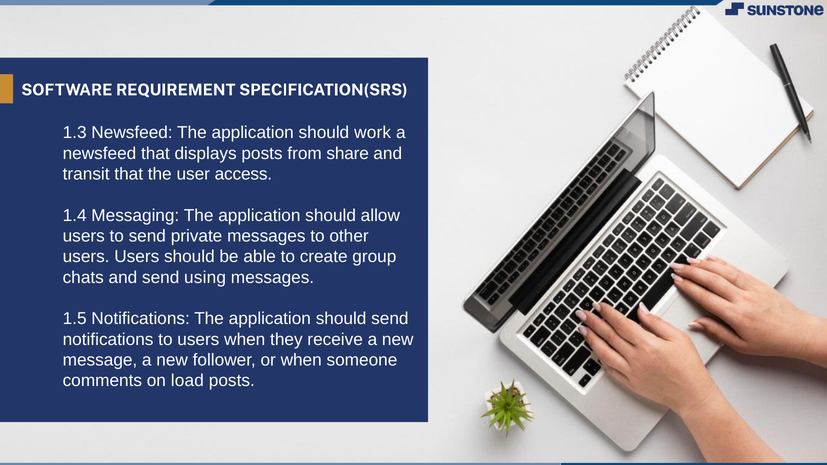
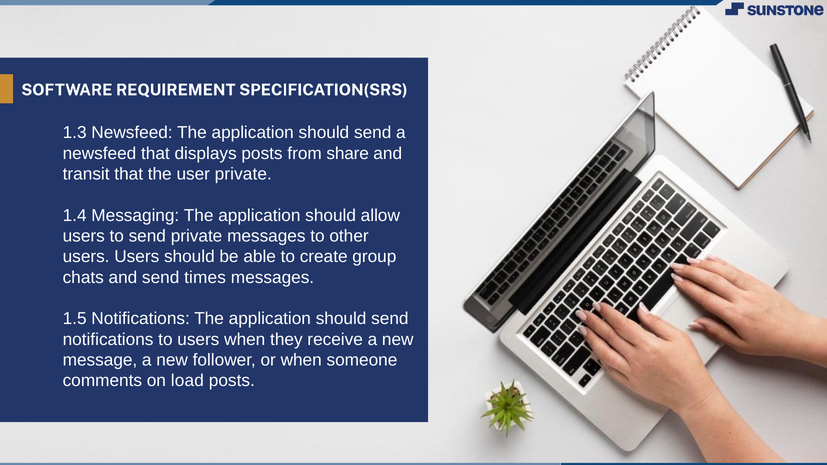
work: work -> send (373, 133)
user access: access -> private (243, 174)
using: using -> times (205, 278)
